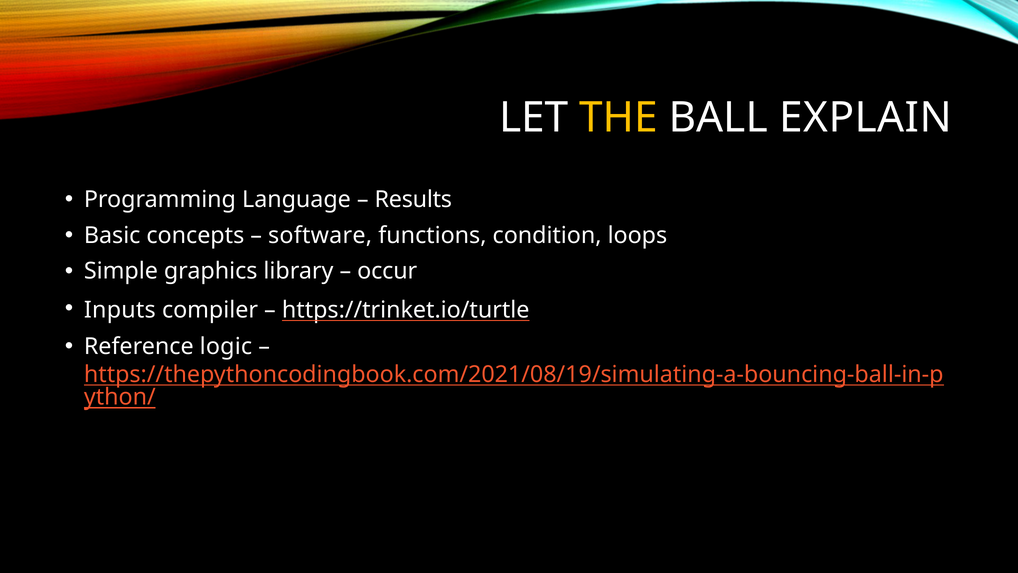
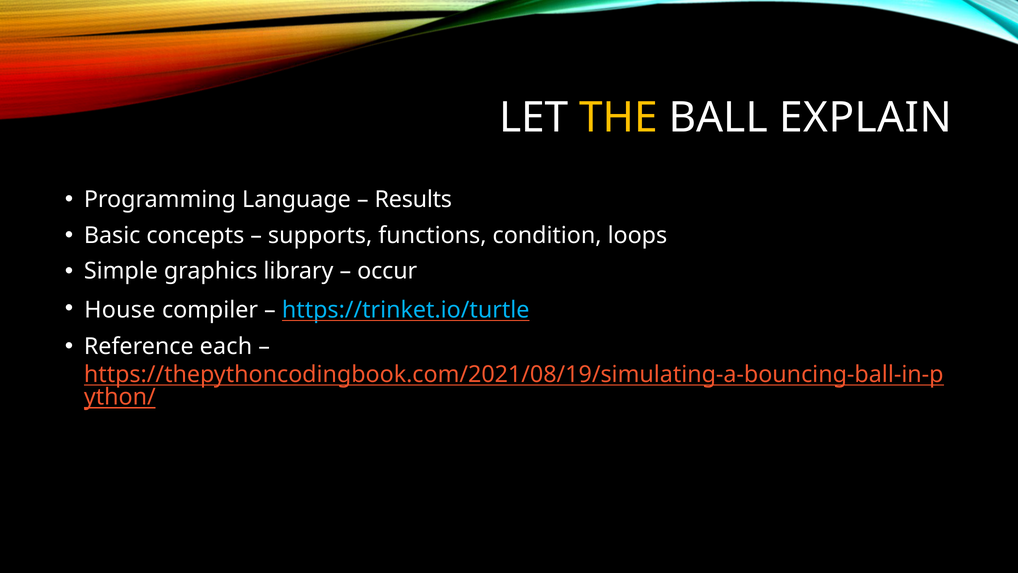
software: software -> supports (320, 235)
Inputs: Inputs -> House (120, 310)
https://trinket.io/turtle colour: white -> light blue (406, 310)
logic: logic -> each (226, 346)
